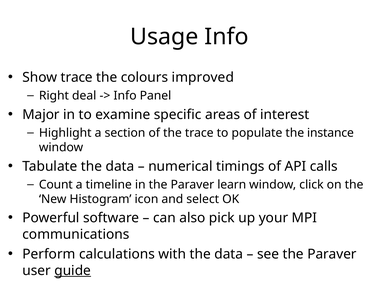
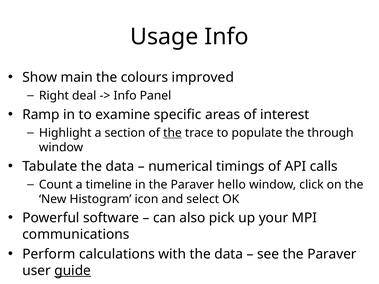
Show trace: trace -> main (77, 77)
Major: Major -> Ramp (41, 115)
the underline: none -> present (172, 133)
instance: instance -> through (330, 133)
learn: learn -> hello (232, 185)
